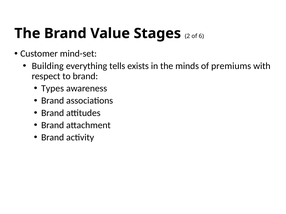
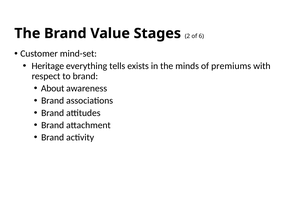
Building: Building -> Heritage (48, 66)
Types: Types -> About (53, 89)
